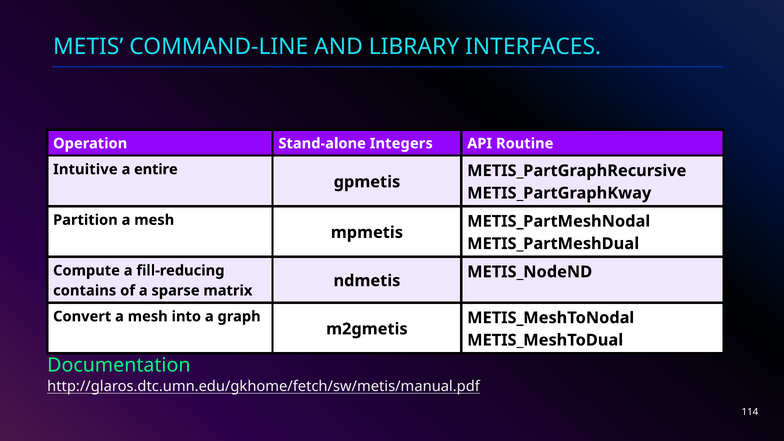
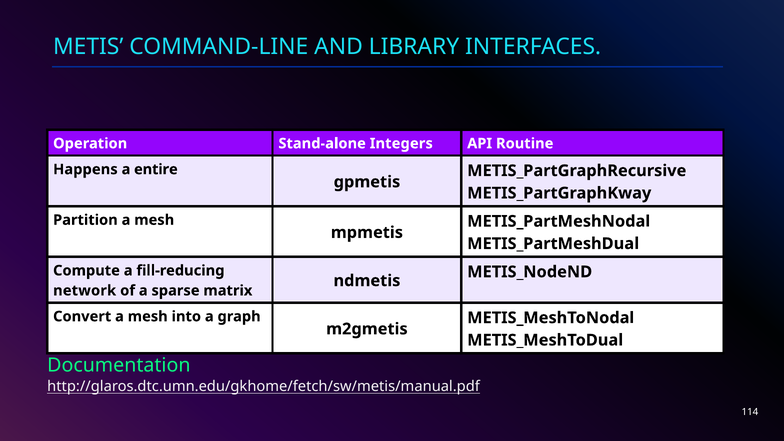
Intuitive: Intuitive -> Happens (85, 169)
contains: contains -> network (85, 291)
